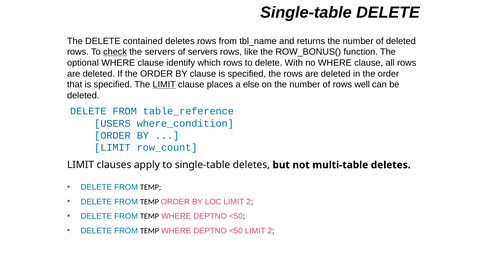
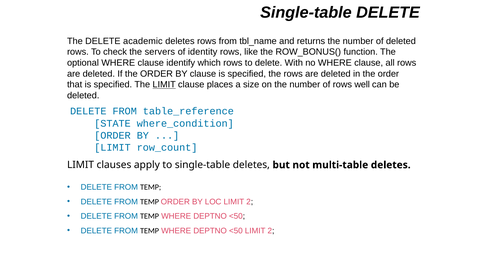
contained: contained -> academic (143, 41)
check underline: present -> none (115, 52)
of servers: servers -> identity (203, 52)
else: else -> size (251, 85)
USERS: USERS -> STATE (112, 124)
